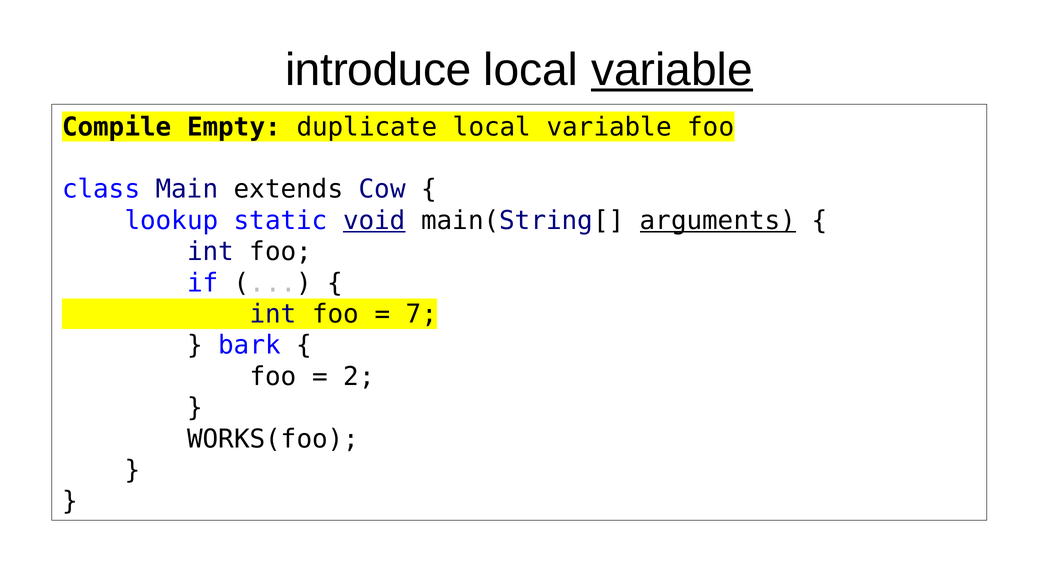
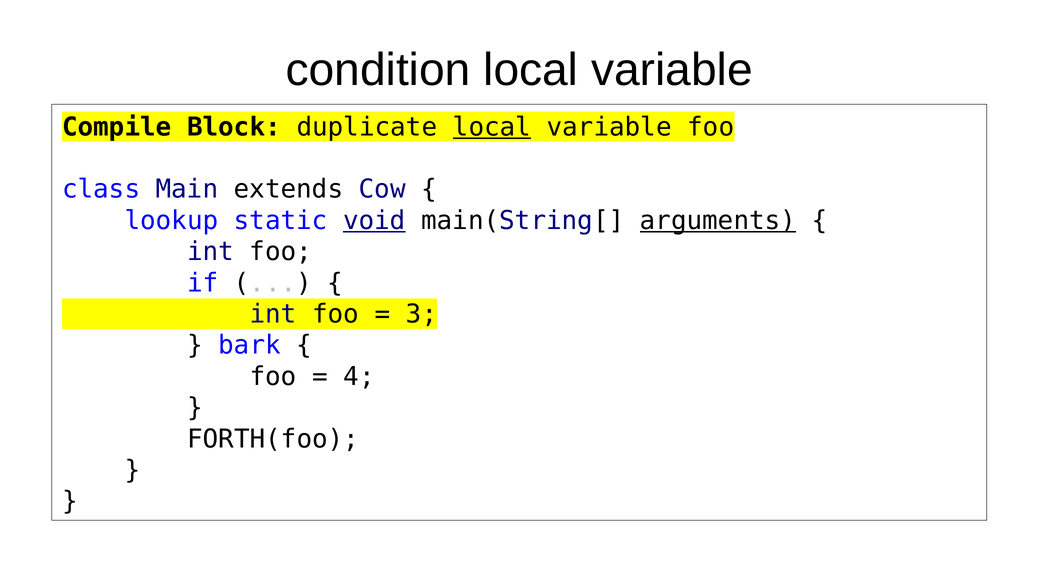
introduce: introduce -> condition (378, 70)
variable underline: present -> none (672, 70)
Empty: Empty -> Block (234, 127)
local underline: none -> present (492, 127)
7: 7 -> 3 (421, 314)
2: 2 -> 4 (359, 376)
WORKS(foo: WORKS(foo -> FORTH(foo (273, 439)
